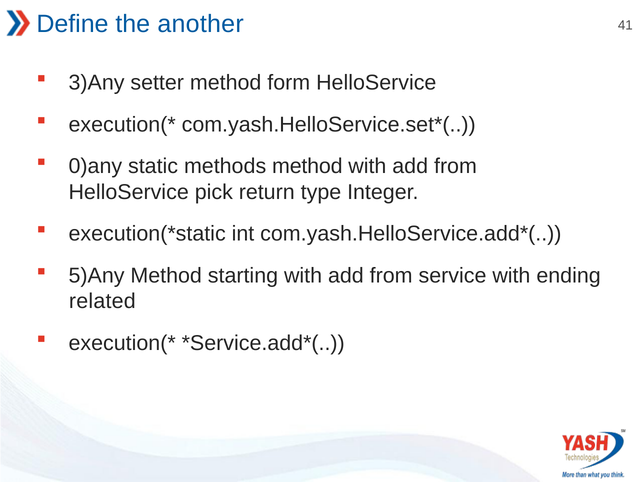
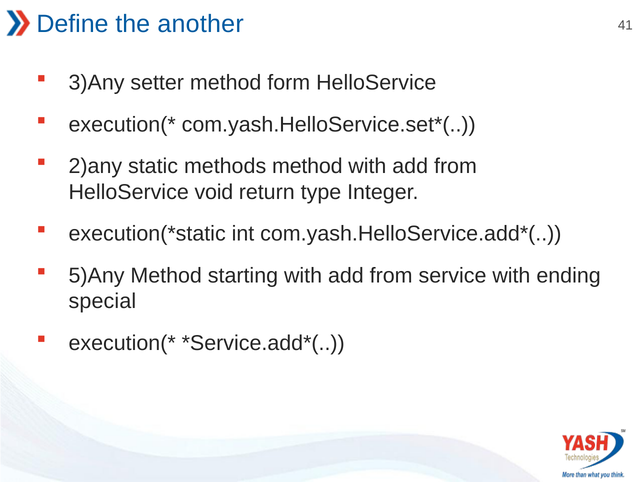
0)any: 0)any -> 2)any (95, 166)
pick: pick -> void (214, 192)
related: related -> special (102, 302)
